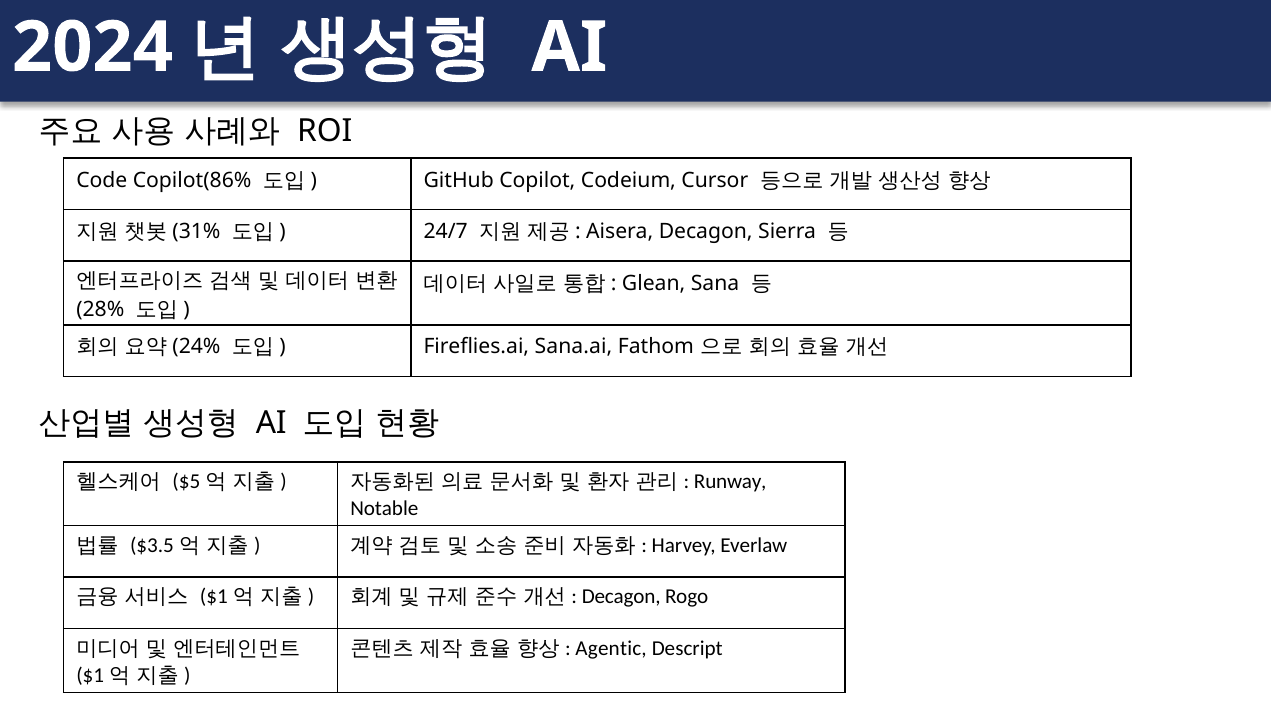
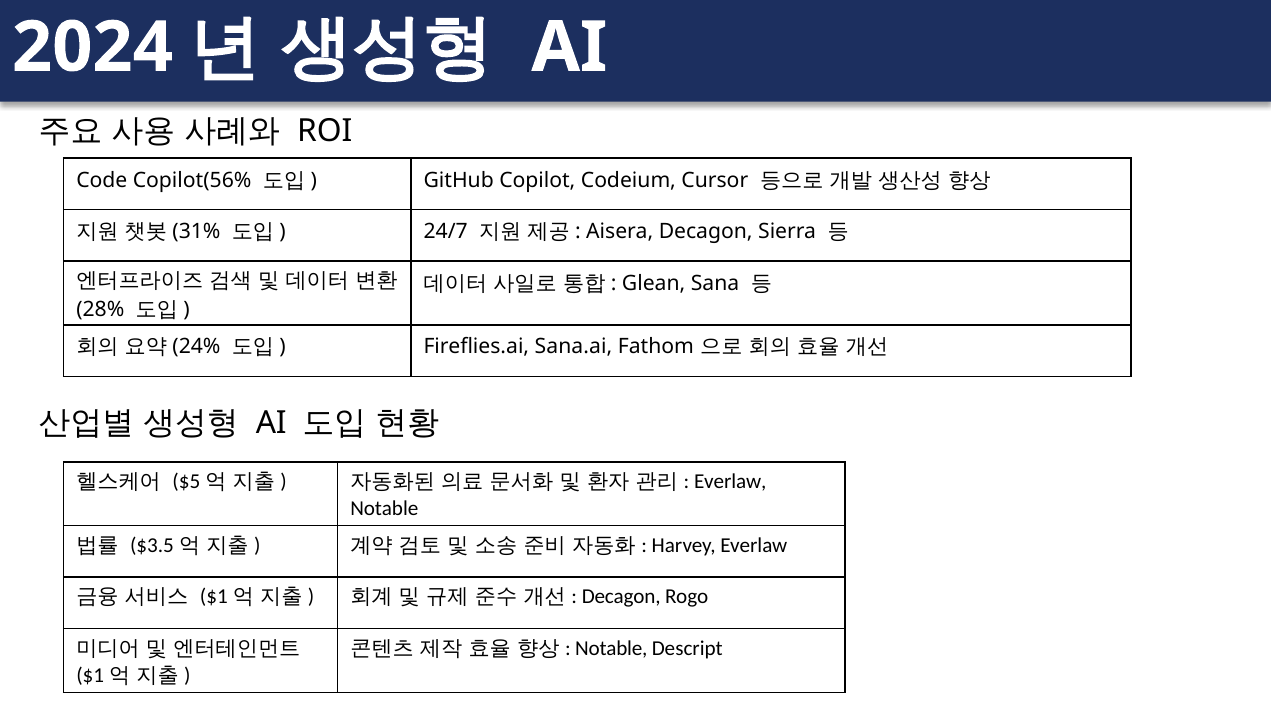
Copilot(86%: Copilot(86% -> Copilot(56% (192, 180)
Runway: Runway -> Everlaw (730, 482)
Agentic: Agentic -> Notable (611, 648)
